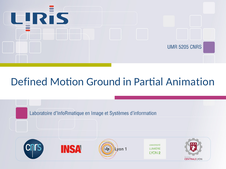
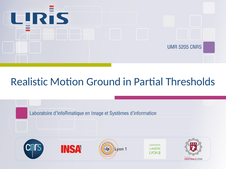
Defined: Defined -> Realistic (29, 82)
Animation: Animation -> Thresholds (190, 82)
